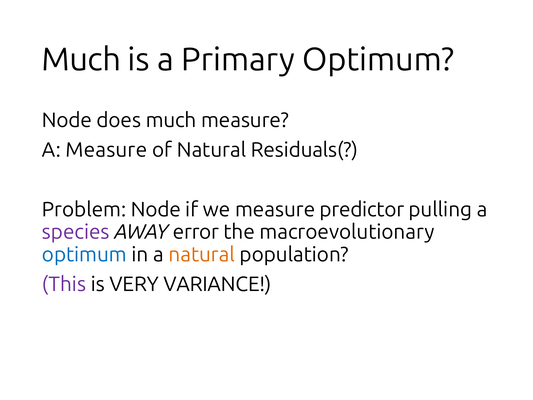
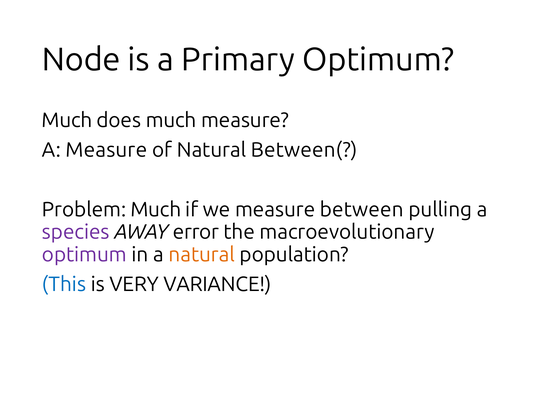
Much: Much -> Node (81, 60)
Node: Node -> Much (67, 120)
Residuals(: Residuals( -> Between( (304, 150)
Problem Node: Node -> Much (156, 210)
predictor: predictor -> between (362, 210)
optimum colour: blue -> purple (84, 254)
This colour: purple -> blue (64, 284)
